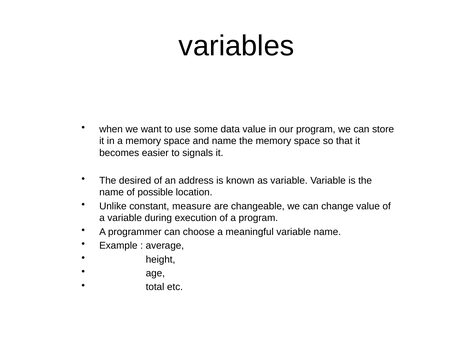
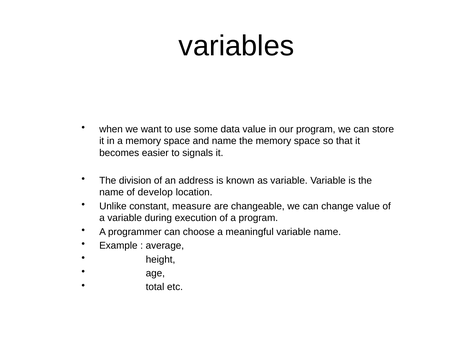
desired: desired -> division (135, 180)
possible: possible -> develop (155, 192)
